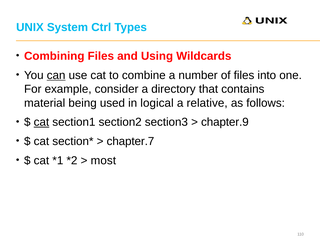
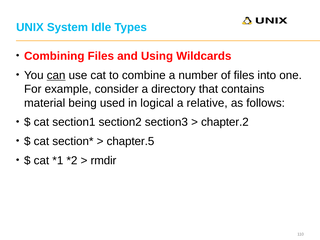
Ctrl: Ctrl -> Idle (101, 27)
cat underline: present -> none (41, 122)
chapter.9: chapter.9 -> chapter.2 (225, 122)
chapter.7: chapter.7 -> chapter.5 (130, 141)
most: most -> rmdir (103, 161)
